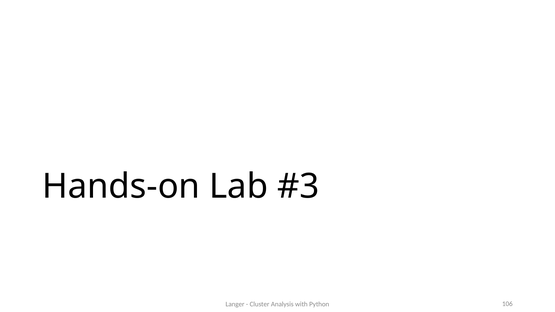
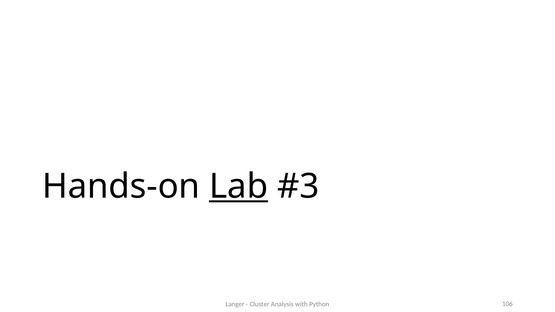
Lab underline: none -> present (239, 187)
